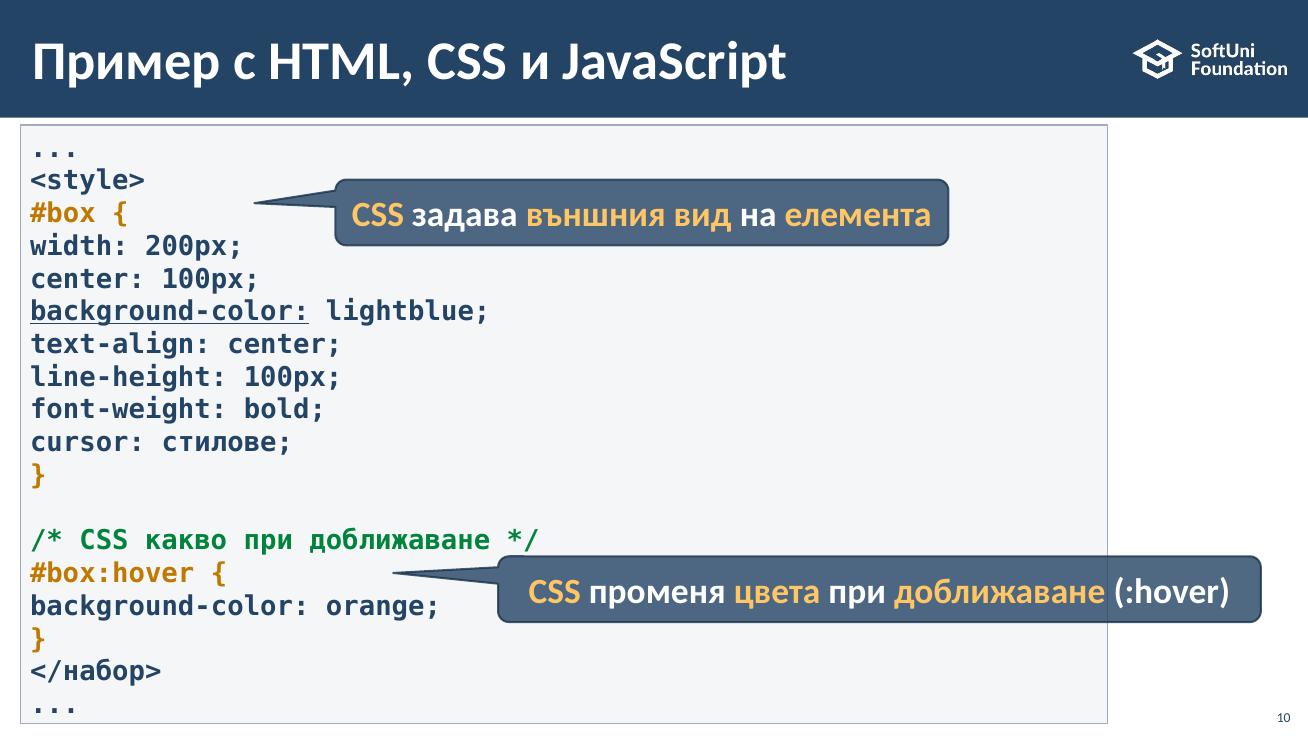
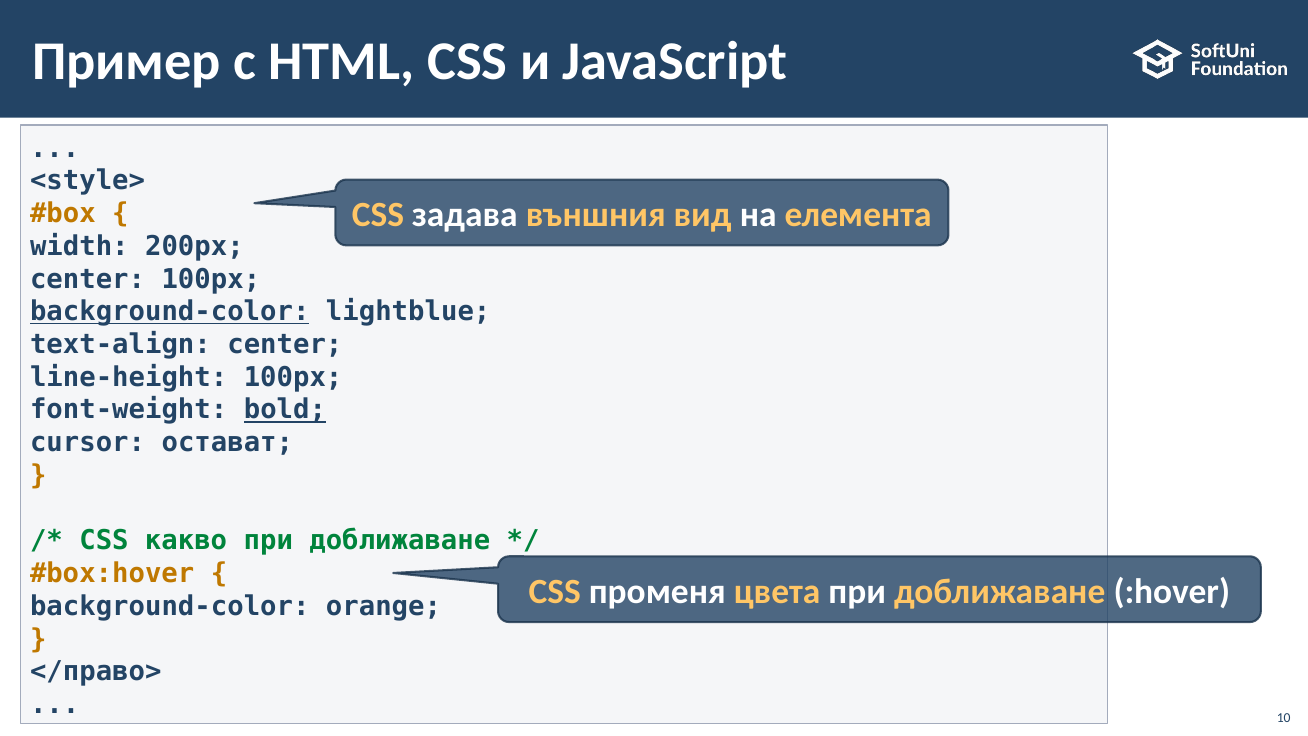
bold underline: none -> present (285, 410)
стилове: стилове -> остават (227, 443)
</набор>: </набор> -> </право> (96, 672)
